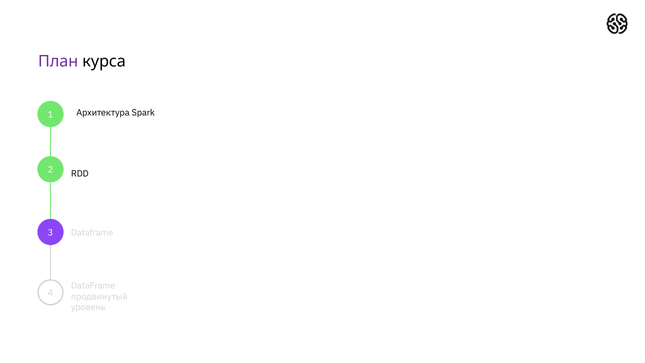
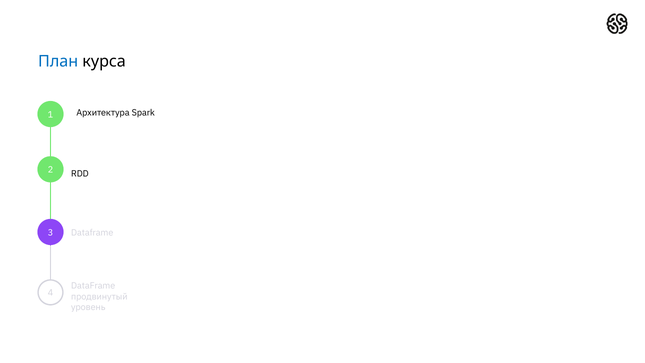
План colour: purple -> blue (58, 62)
